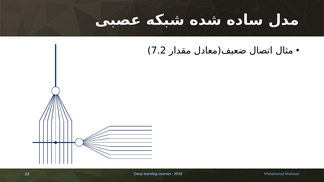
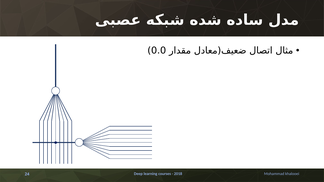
7.2: 7.2 -> 0.0 (159, 51)
